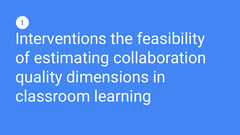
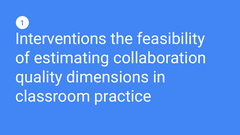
learning: learning -> practice (123, 96)
